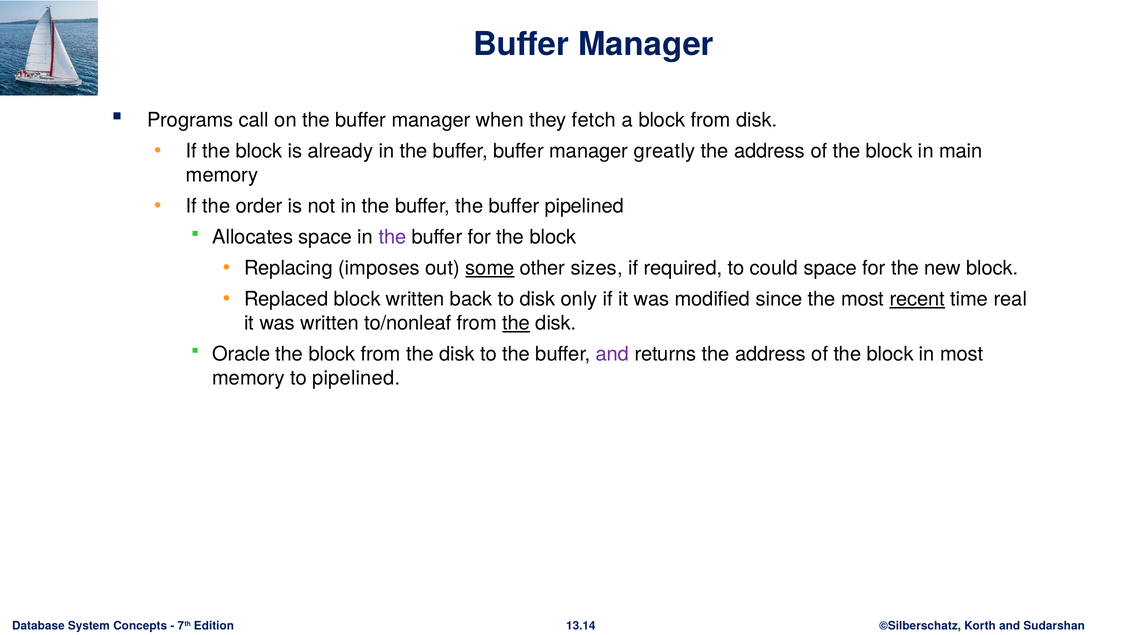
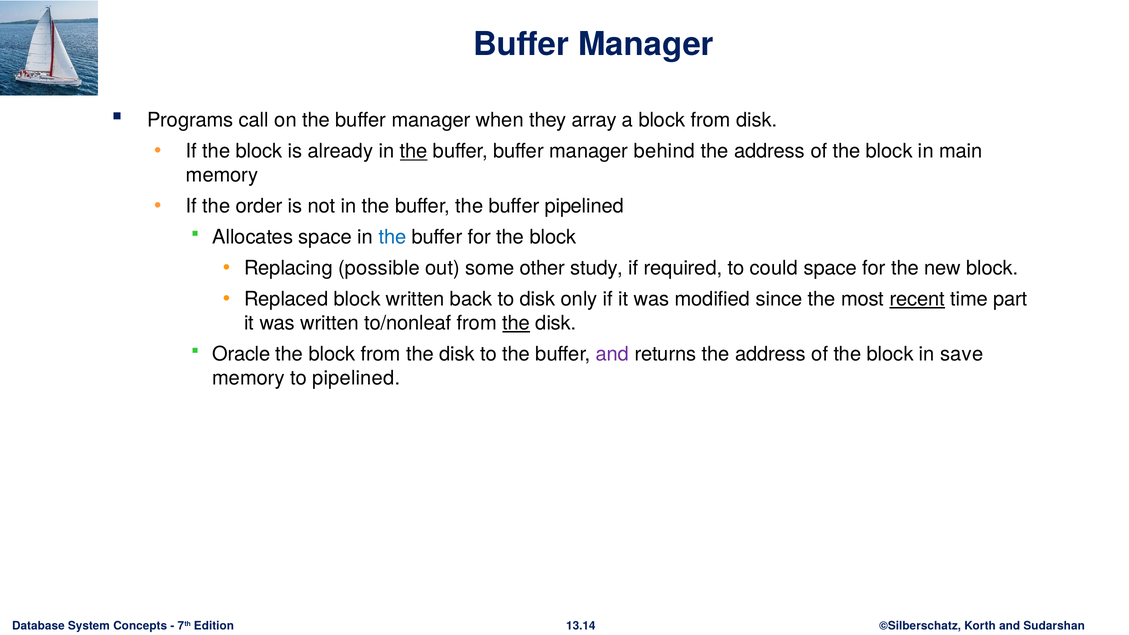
fetch: fetch -> array (594, 120)
the underline: none -> present (414, 151)
greatly: greatly -> behind (664, 151)
the colour: purple -> blue (392, 237)
imposes: imposes -> possible (379, 268)
some underline: present -> none (490, 268)
sizes: sizes -> study (597, 268)
real: real -> part (1010, 299)
in most: most -> save (962, 354)
